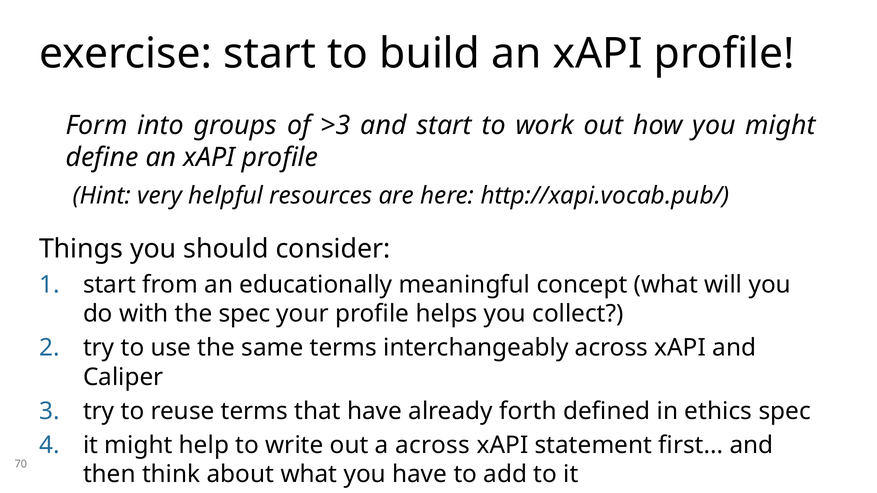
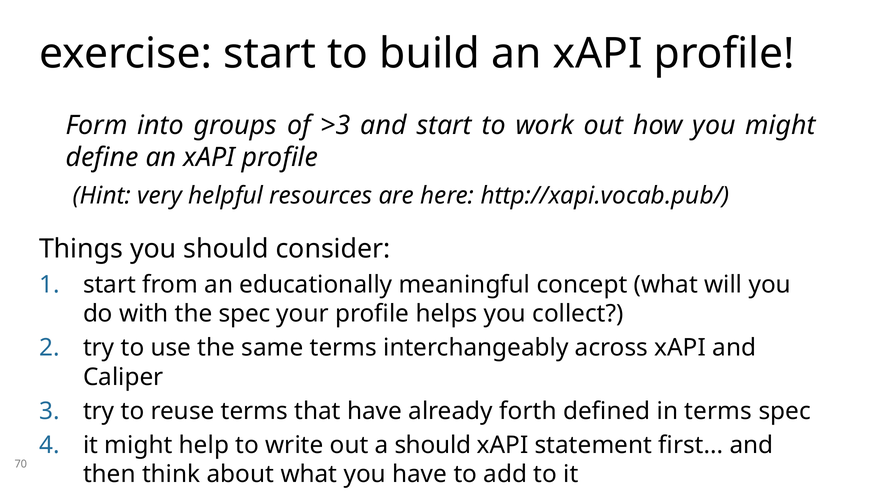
in ethics: ethics -> terms (718, 411)
a across: across -> should (433, 446)
